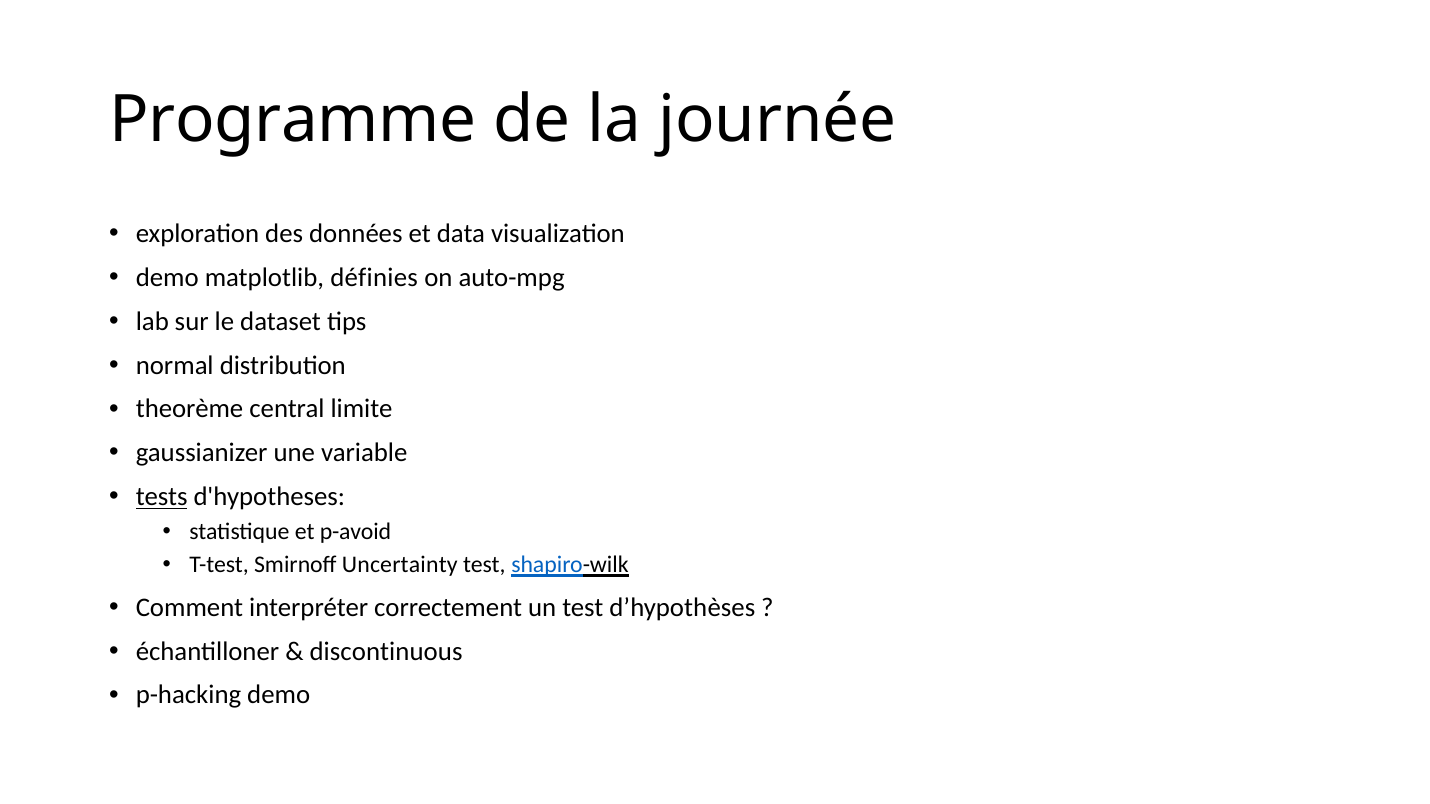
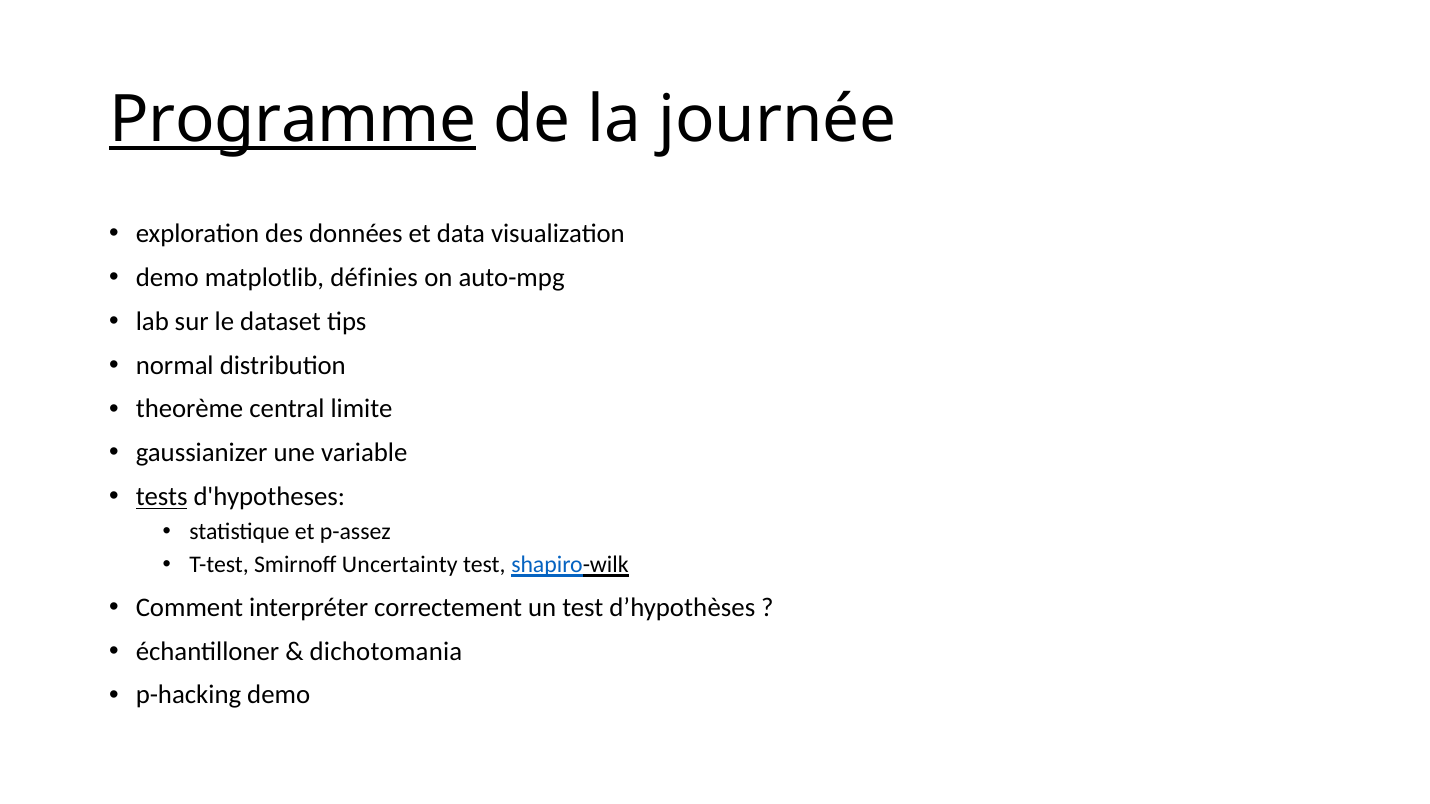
Programme underline: none -> present (293, 120)
p-avoid: p-avoid -> p-assez (355, 532)
discontinuous: discontinuous -> dichotomania (386, 652)
